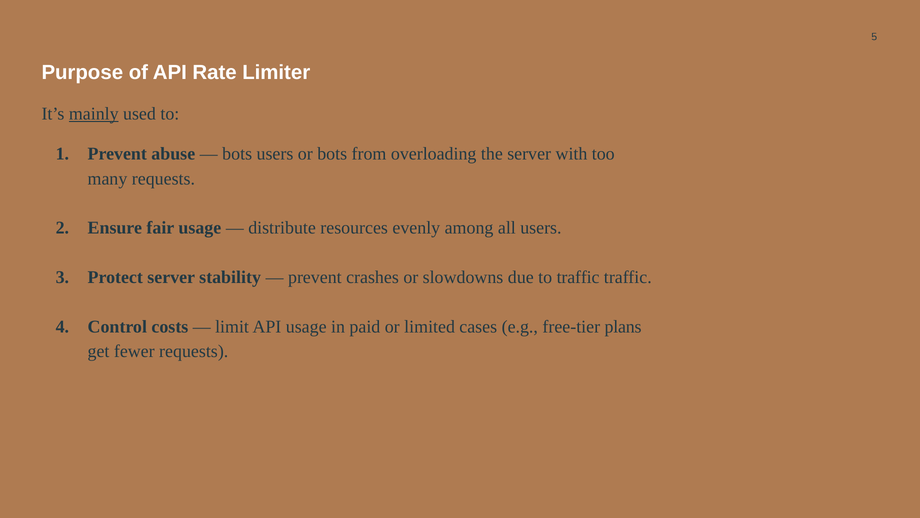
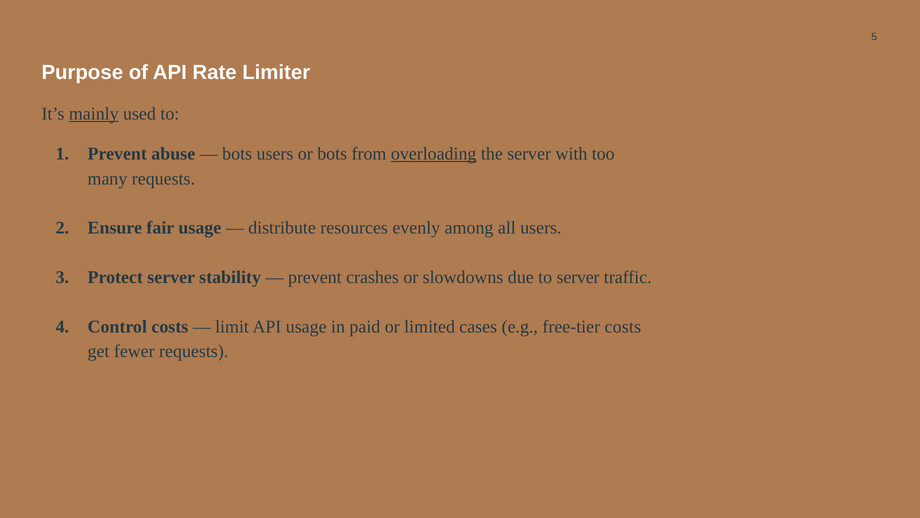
overloading underline: none -> present (434, 154)
to traffic: traffic -> server (578, 277)
free-tier plans: plans -> costs (623, 326)
